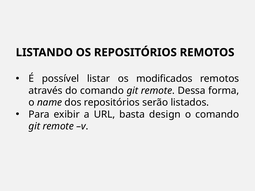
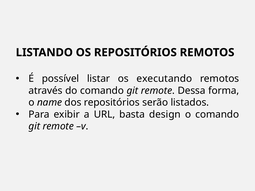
modificados: modificados -> executando (164, 79)
